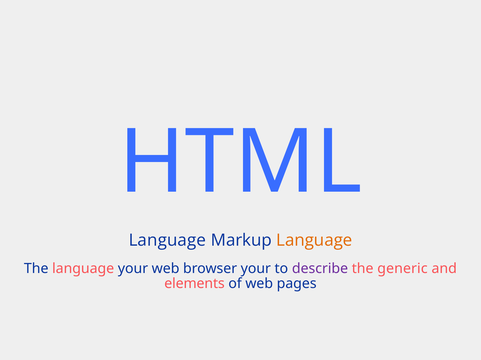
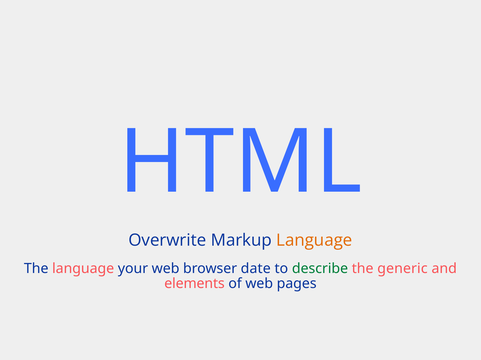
Language: Language -> Overwrite (167, 241)
browser your: your -> date (256, 269)
describe colour: purple -> green (320, 269)
